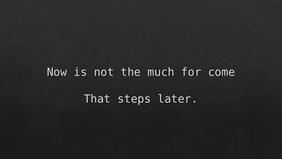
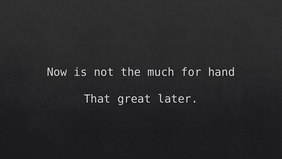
come: come -> hand (221, 72)
steps: steps -> great (134, 99)
